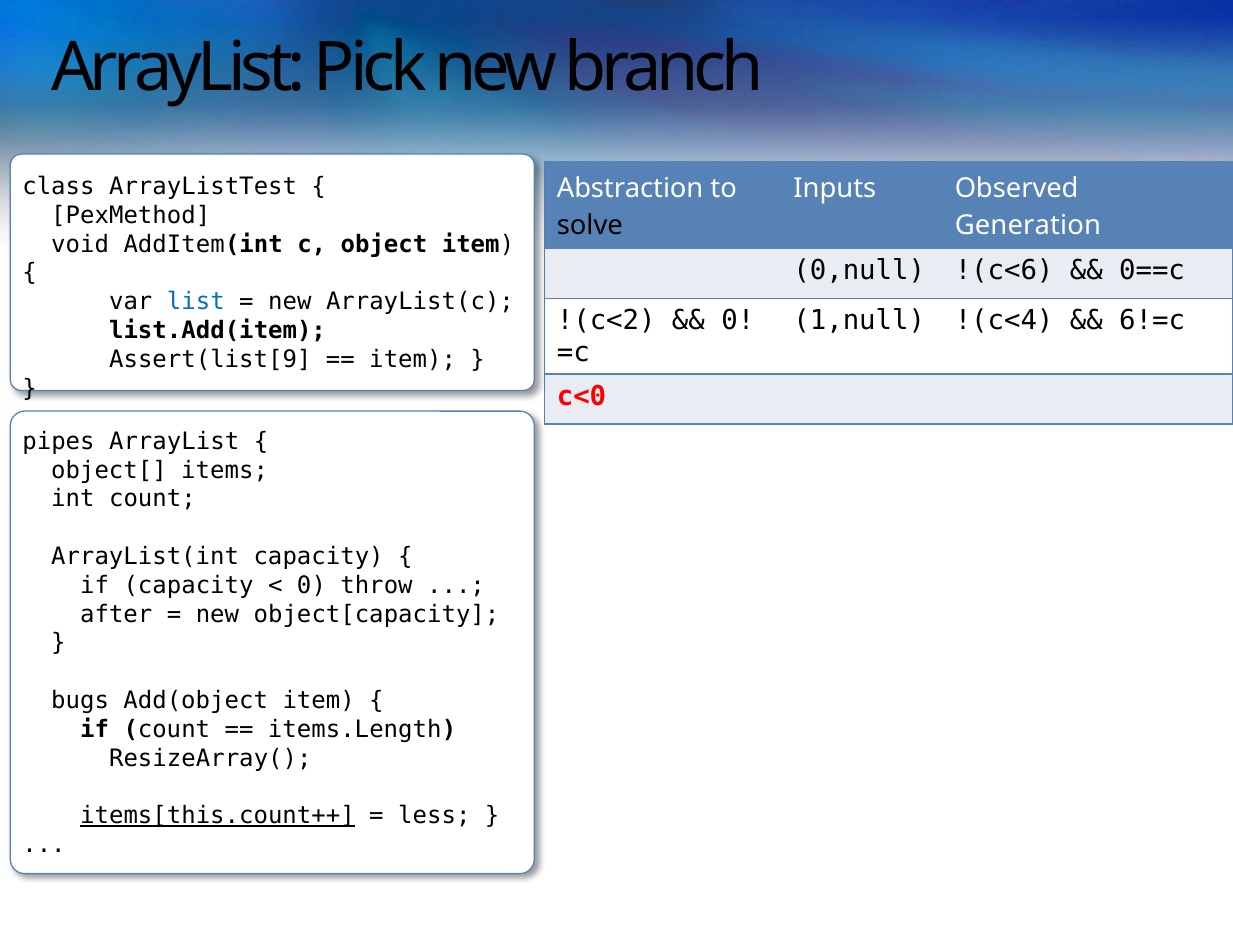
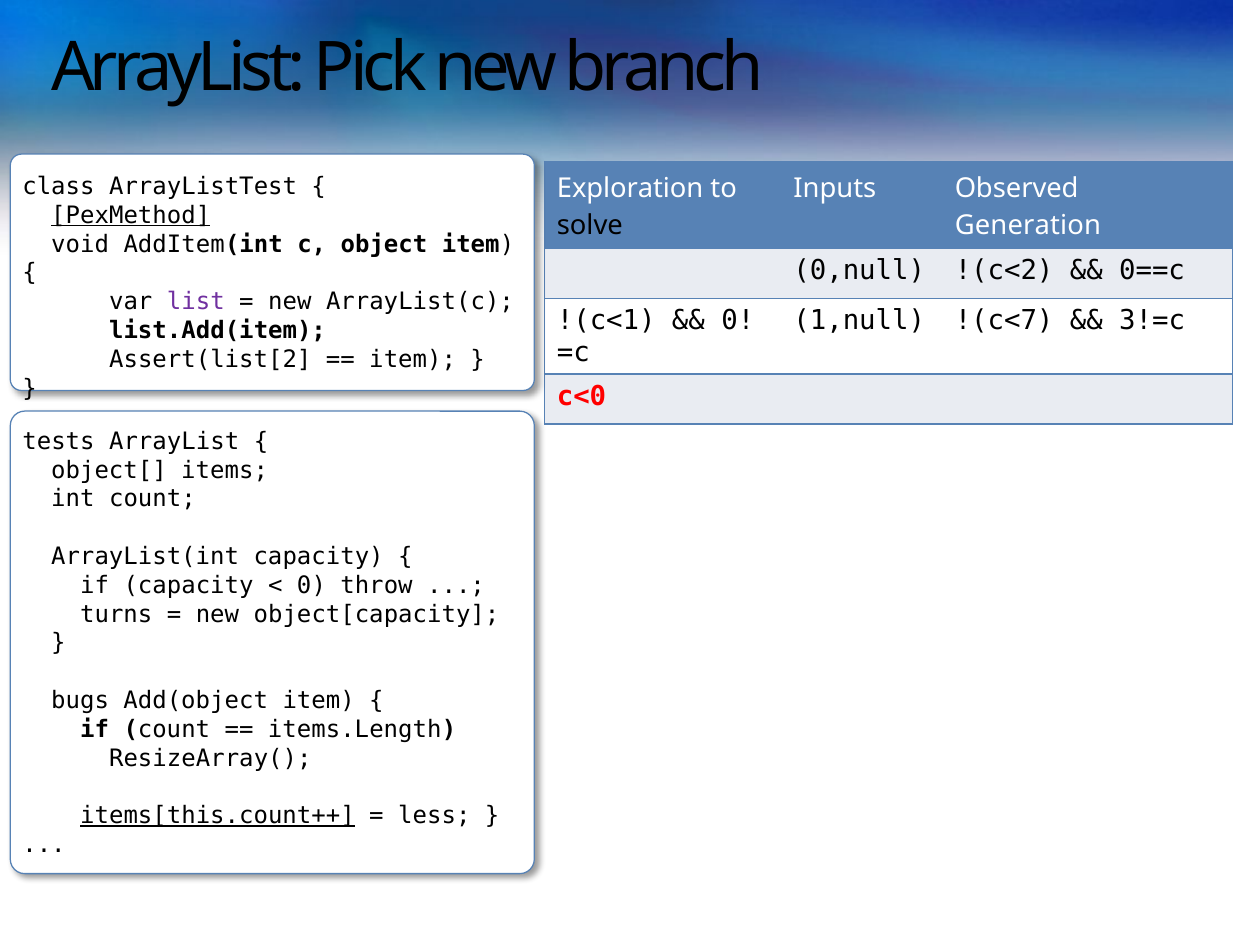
Abstraction: Abstraction -> Exploration (630, 188)
PexMethod underline: none -> present (131, 215)
!(c<6: !(c<6 -> !(c<2 (1004, 271)
list colour: blue -> purple (196, 302)
!(c<2: !(c<2 -> !(c<1 (606, 321)
!(c<4: !(c<4 -> !(c<7 (1004, 321)
6!=c: 6!=c -> 3!=c (1152, 321)
Assert(list[9: Assert(list[9 -> Assert(list[2 (210, 359)
pipes: pipes -> tests (59, 441)
after: after -> turns (116, 614)
